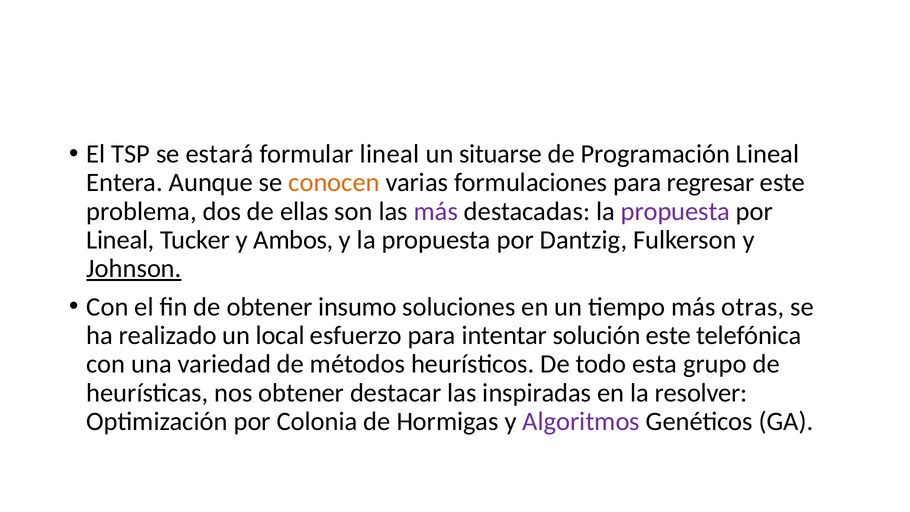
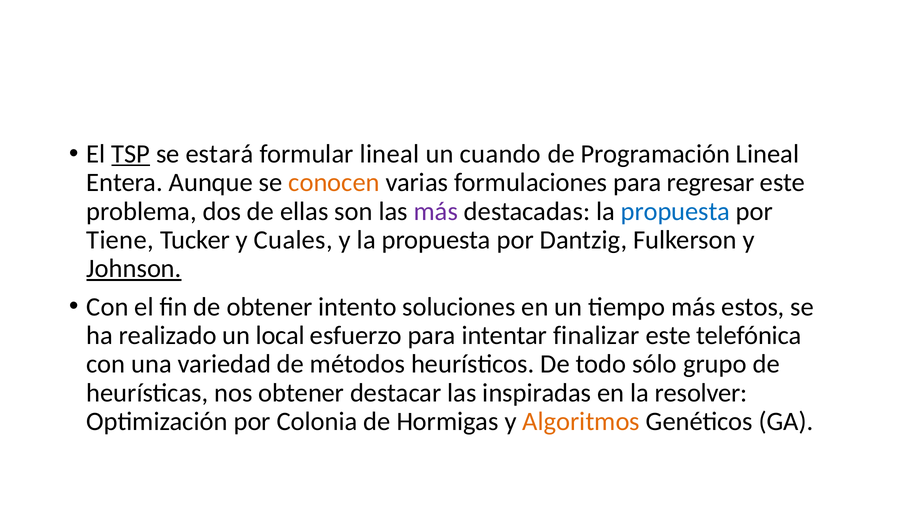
TSP underline: none -> present (131, 154)
situarse: situarse -> cuando (500, 154)
propuesta colour: purple -> blue (675, 211)
Lineal: Lineal -> Tiene (120, 240)
Ambos: Ambos -> Cuales (293, 240)
insumo: insumo -> intento (357, 307)
otras: otras -> estos (753, 307)
solución: solución -> finalizar (596, 335)
esta: esta -> sólo (655, 364)
Algoritmos colour: purple -> orange (581, 421)
